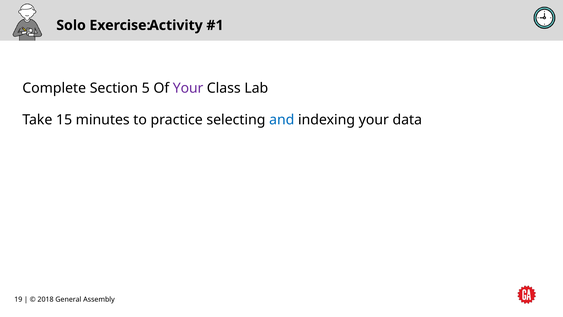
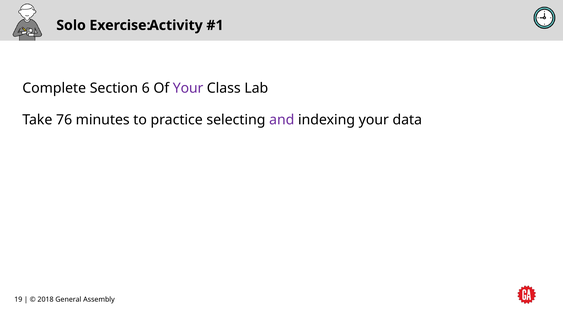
5: 5 -> 6 (146, 88)
15: 15 -> 76 (64, 120)
and colour: blue -> purple (282, 120)
